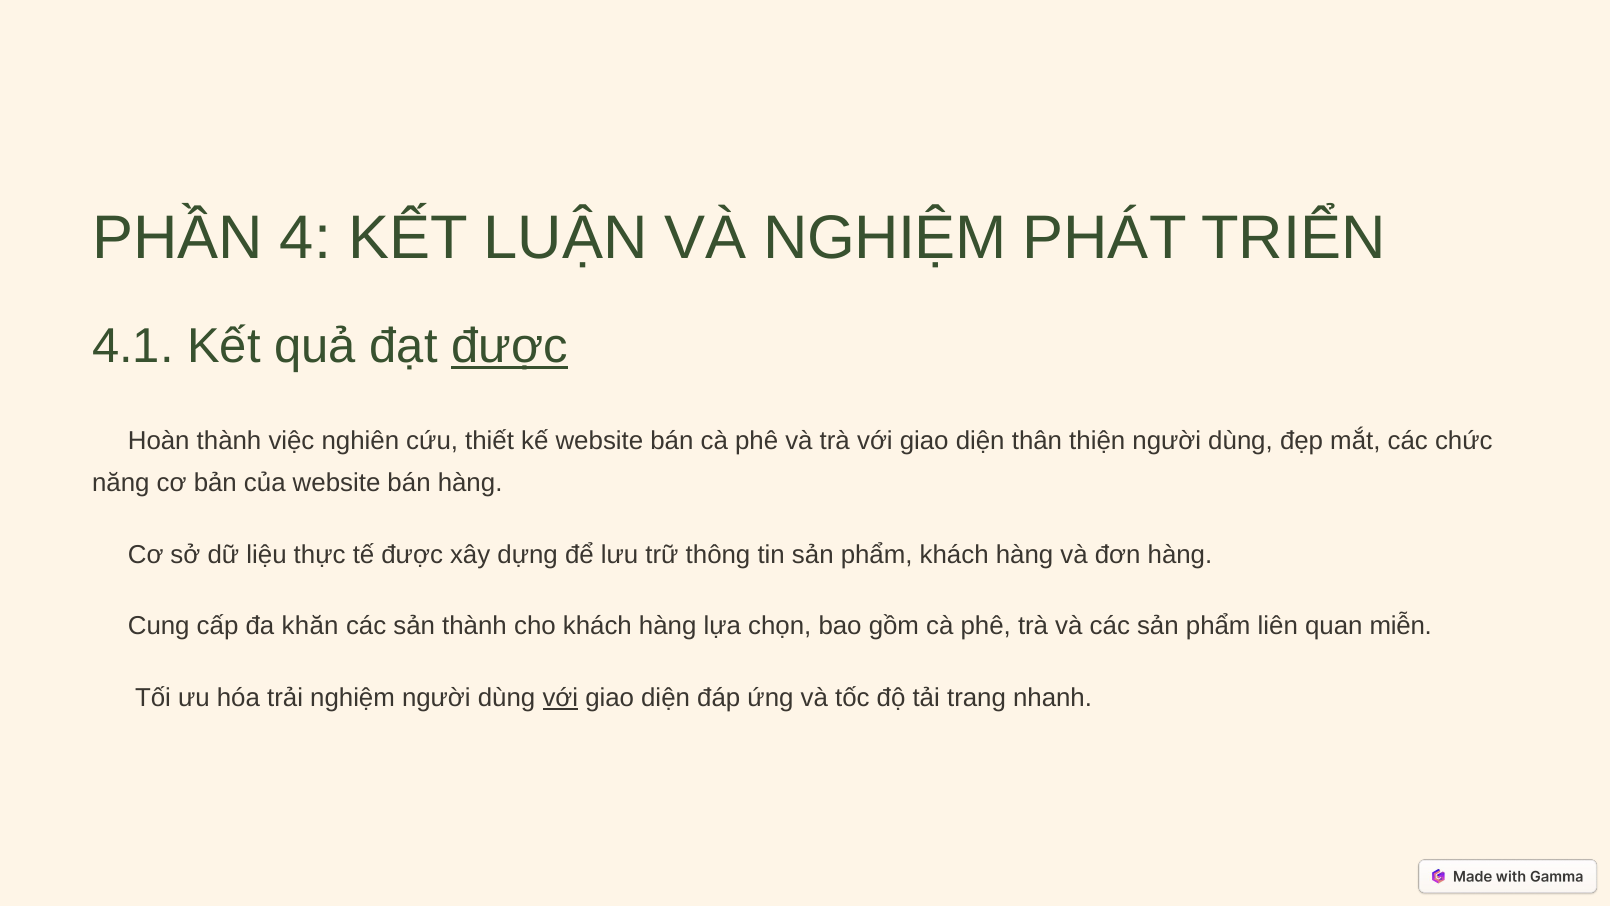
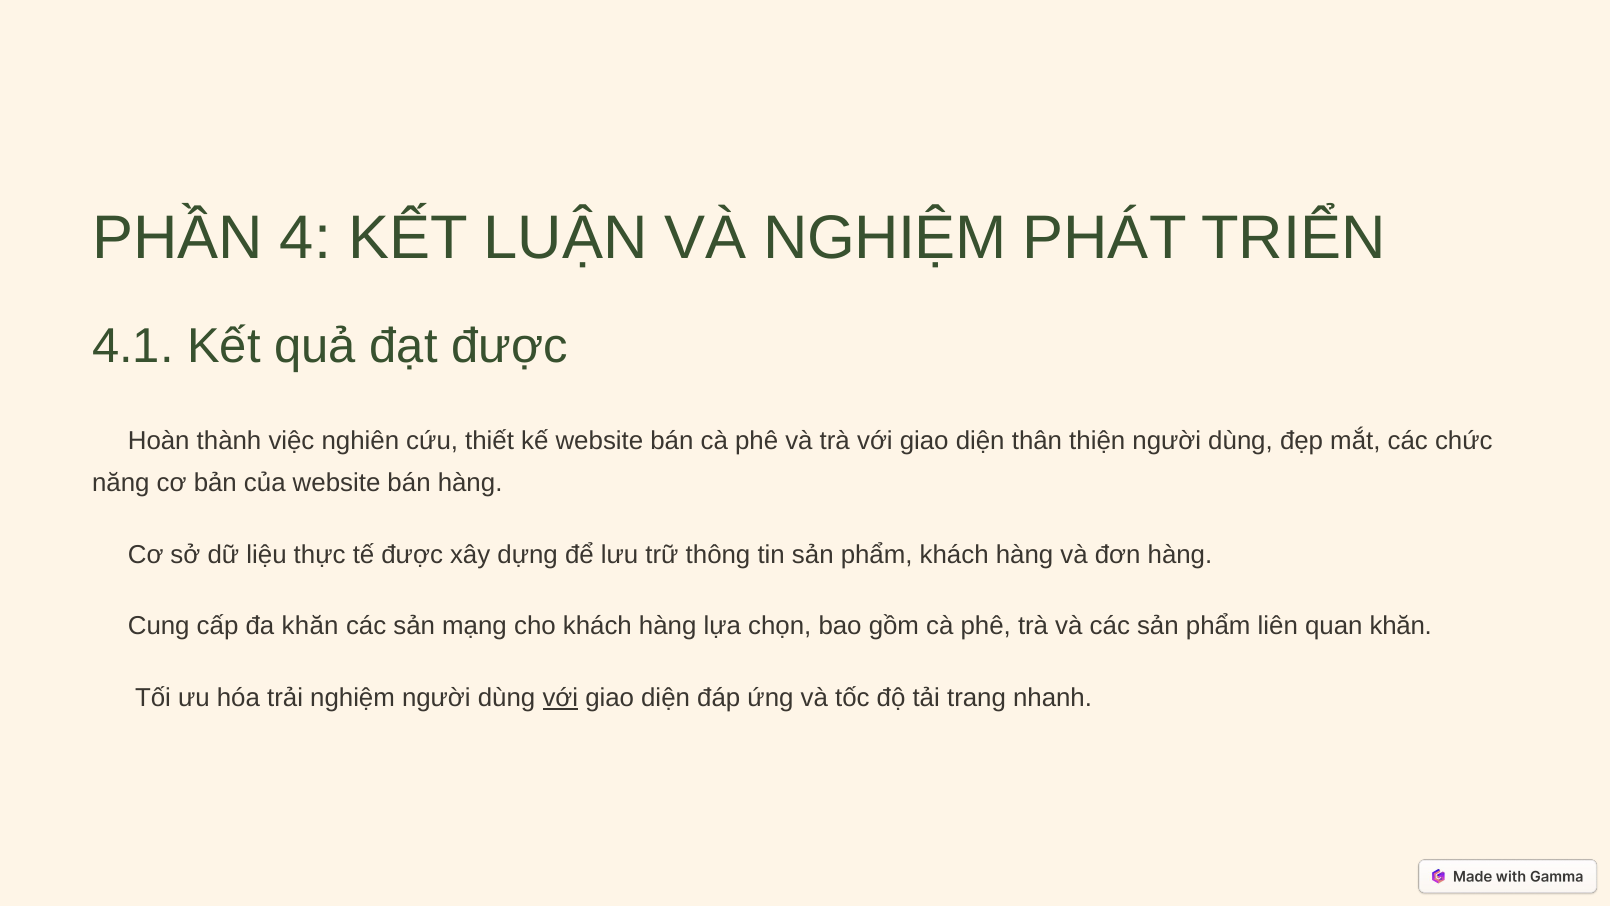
được underline: present -> none (509, 346)
sản thành: thành -> mạng (474, 626)
quan miễn: miễn -> khăn (1401, 626)
